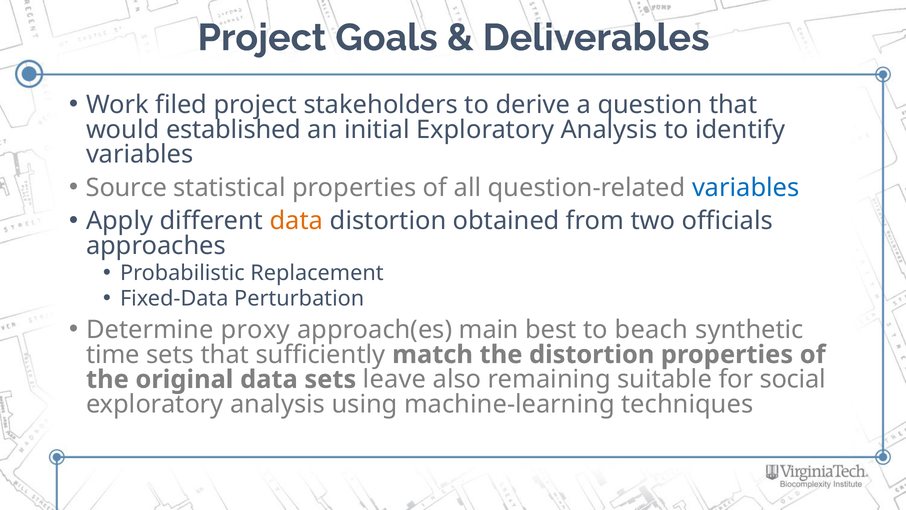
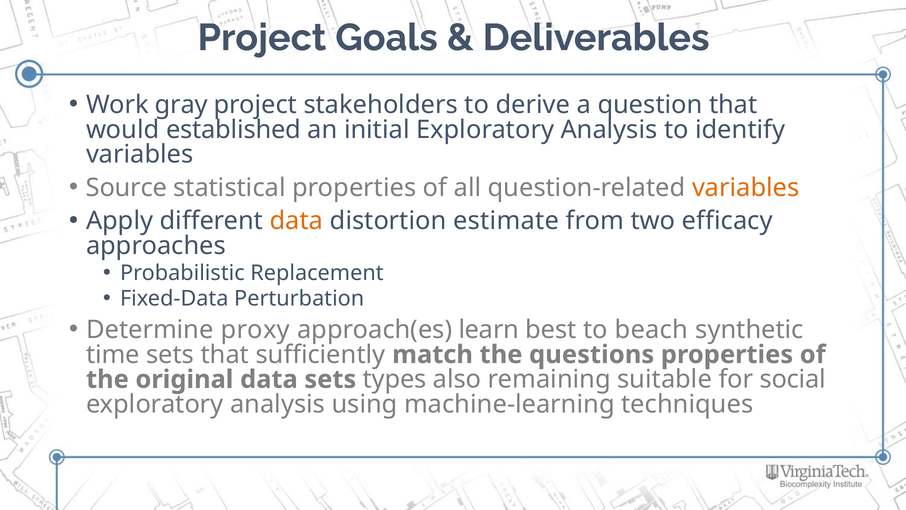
filed: filed -> gray (181, 105)
variables colour: blue -> orange (746, 188)
obtained: obtained -> estimate (506, 221)
officials: officials -> efficacy (727, 221)
main: main -> learn (489, 330)
the distortion: distortion -> questions (592, 354)
leave: leave -> types (395, 379)
